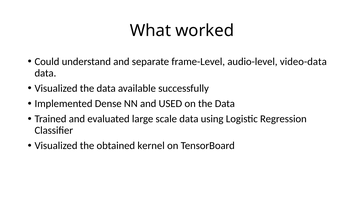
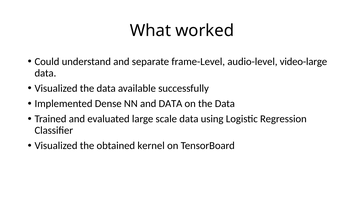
video-data: video-data -> video-large (303, 62)
and USED: USED -> DATA (170, 104)
